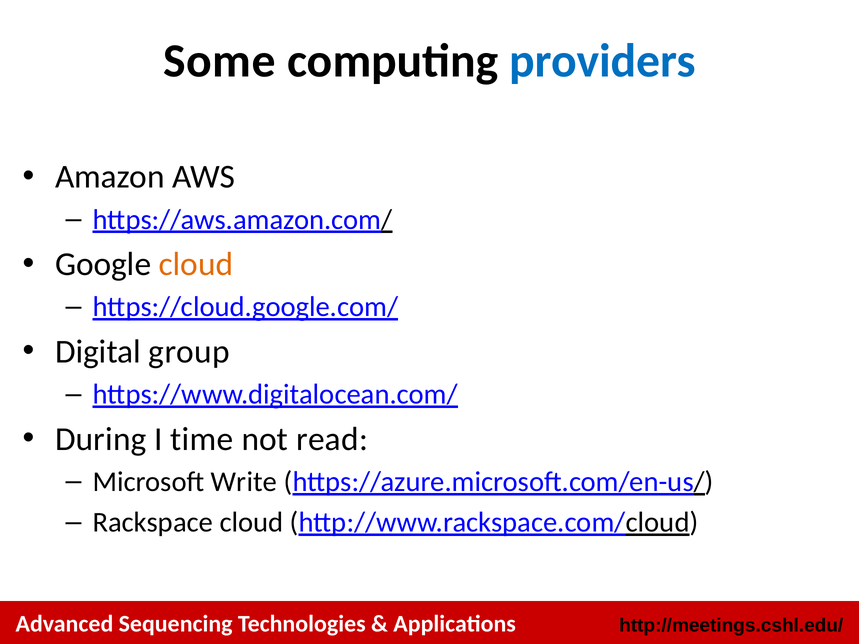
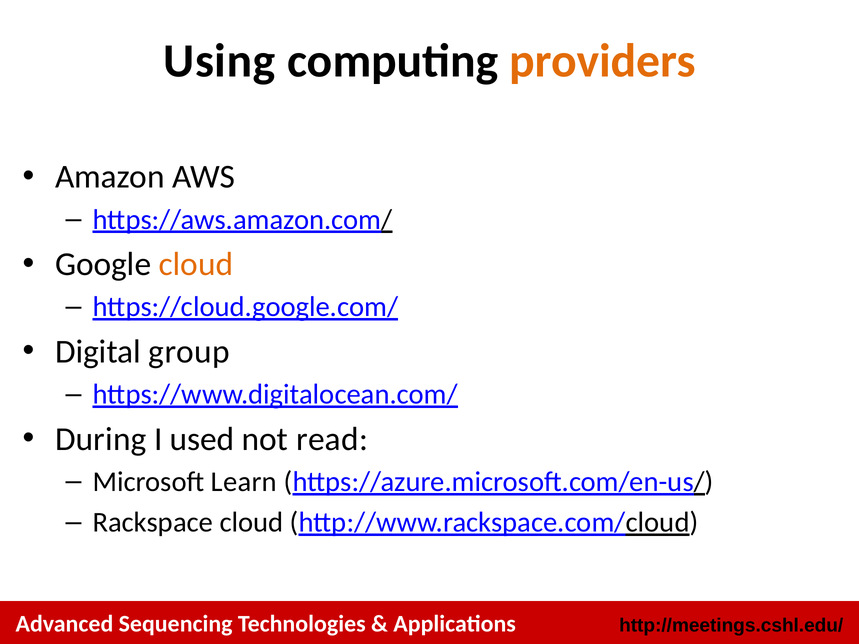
Some: Some -> Using (219, 61)
providers colour: blue -> orange (603, 61)
time: time -> used (202, 439)
Write: Write -> Learn (244, 482)
